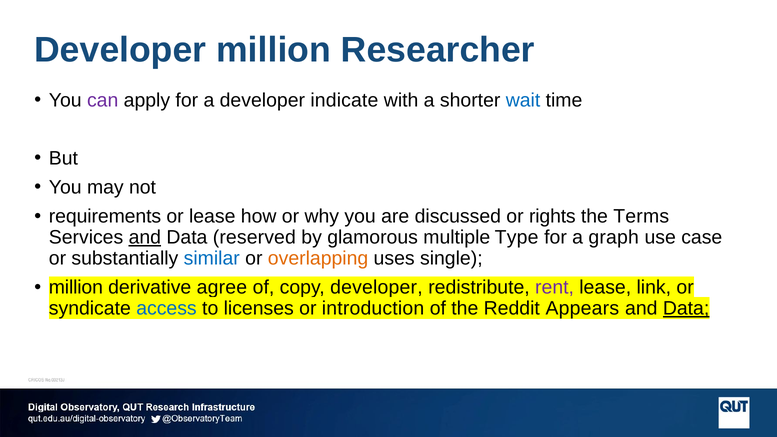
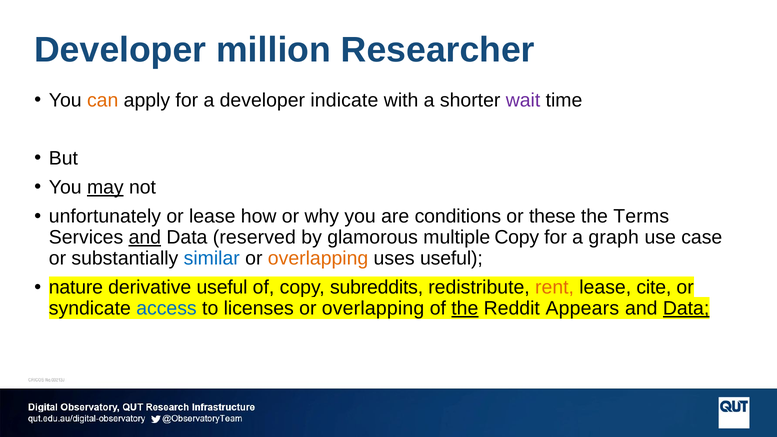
can colour: purple -> orange (103, 100)
wait colour: blue -> purple (523, 100)
may underline: none -> present (105, 187)
requirements: requirements -> unfortunately (105, 216)
discussed: discussed -> conditions (458, 216)
rights: rights -> these (552, 216)
multiple Type: Type -> Copy (517, 237)
uses single: single -> useful (451, 258)
million: million -> nature (76, 287)
derivative agree: agree -> useful (222, 287)
copy developer: developer -> subreddits (377, 287)
rent colour: purple -> orange (555, 287)
link: link -> cite (654, 287)
introduction: introduction -> overlapping (373, 308)
the underline: none -> present (465, 308)
